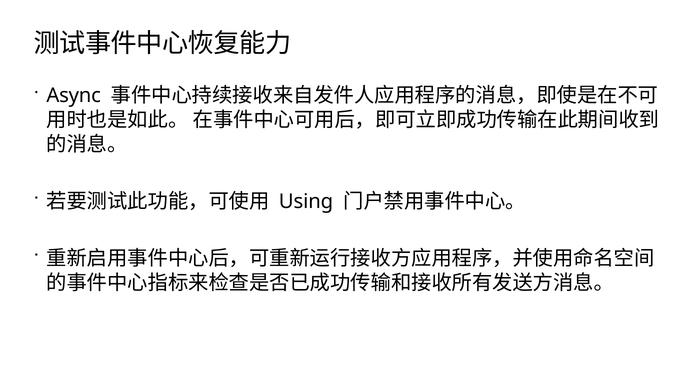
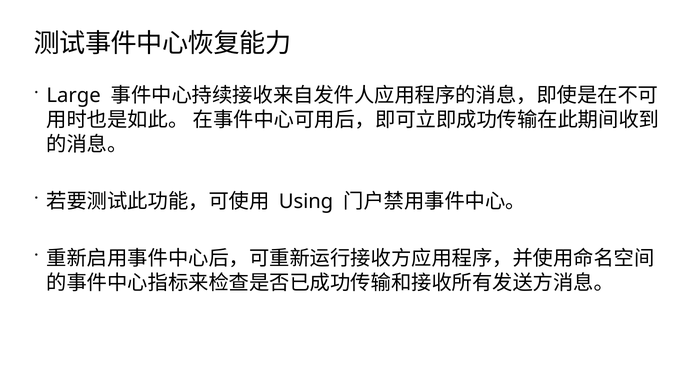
Async: Async -> Large (74, 96)
